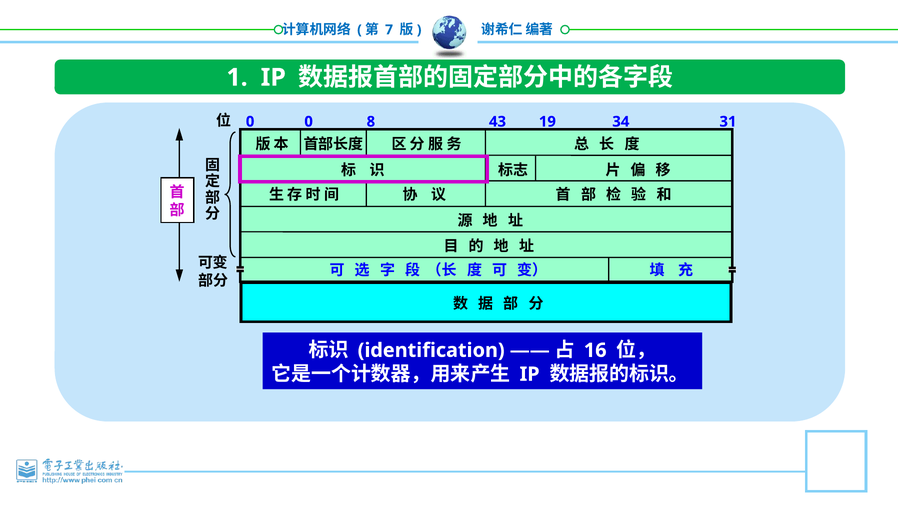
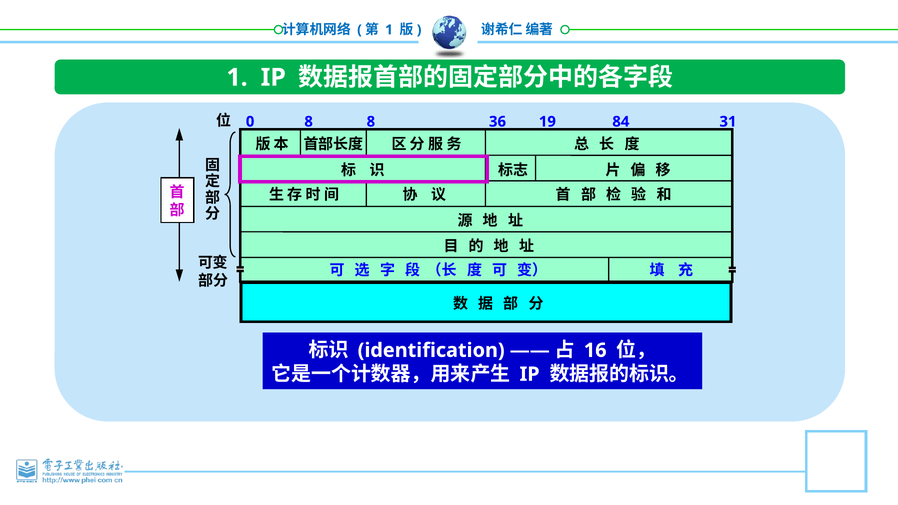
7: 7 -> 1 (389, 30)
0 0: 0 -> 8 (309, 122)
43: 43 -> 36 (498, 122)
34: 34 -> 84 (621, 122)
